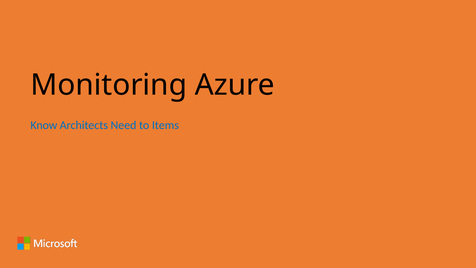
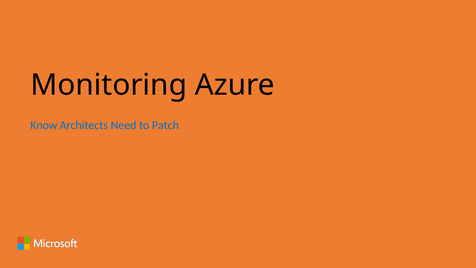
Items: Items -> Patch (165, 125)
